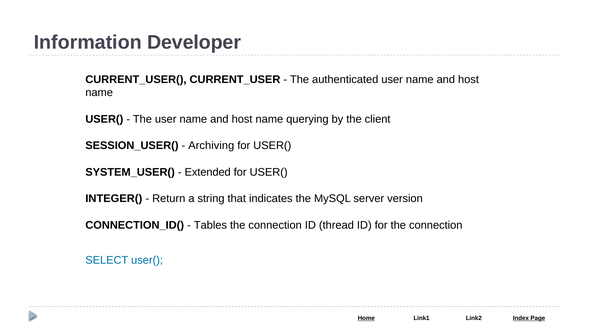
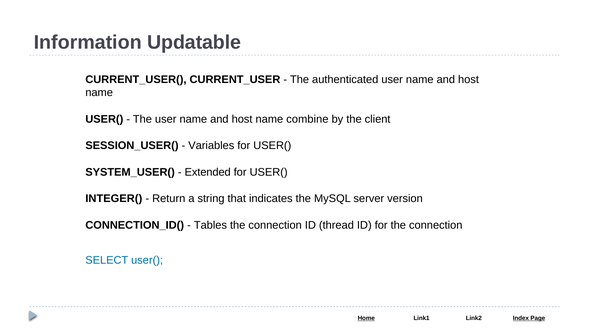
Developer: Developer -> Updatable (194, 42)
querying: querying -> combine (307, 119)
Archiving: Archiving -> Variables (211, 146)
